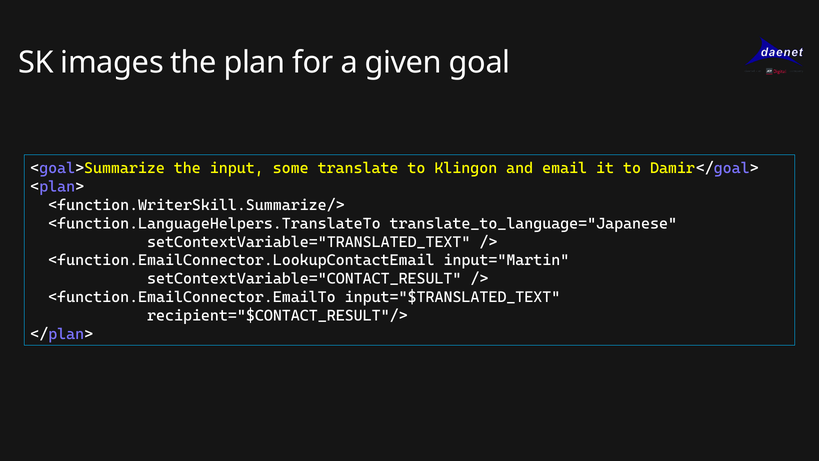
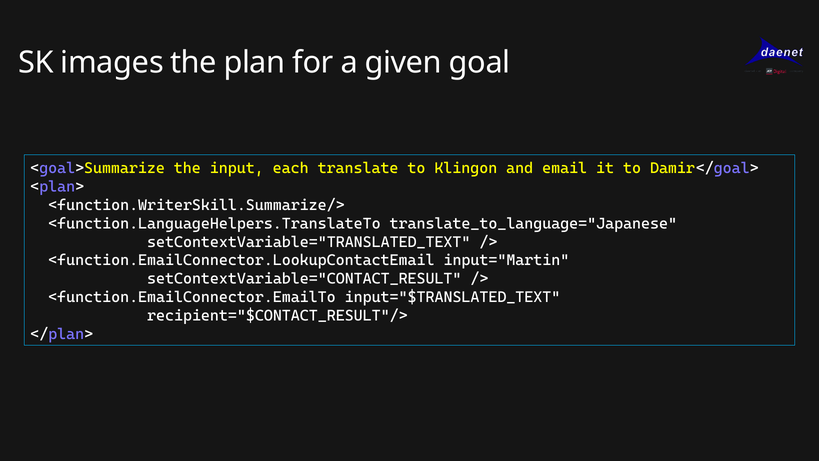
some: some -> each (291, 168)
